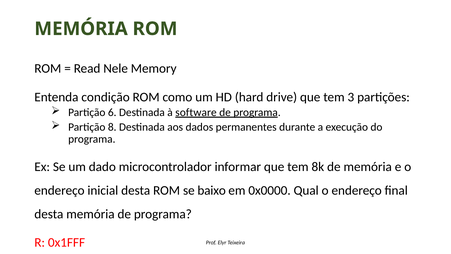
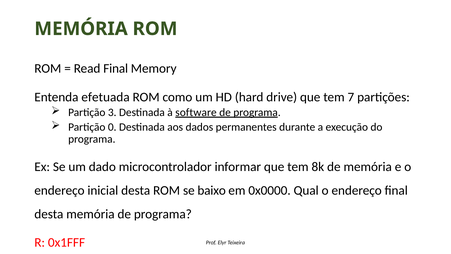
Read Nele: Nele -> Final (116, 69)
condição: condição -> efetuada (106, 97)
3: 3 -> 7 (351, 97)
6: 6 -> 3 (112, 112)
8: 8 -> 0 (112, 127)
